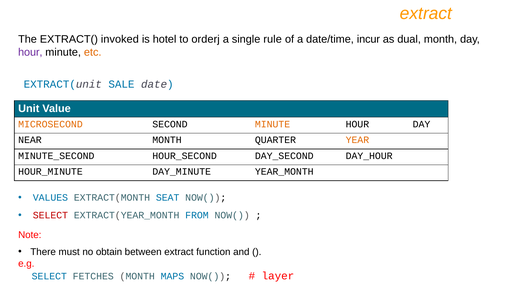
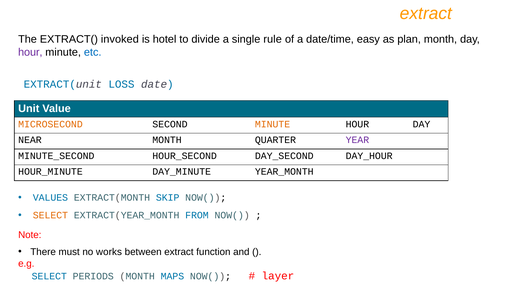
orderj: orderj -> divide (206, 39)
incur: incur -> easy (368, 39)
dual: dual -> plan (409, 39)
etc colour: orange -> blue (93, 52)
SALE: SALE -> LOSS (121, 84)
YEAR colour: orange -> purple (357, 140)
SEAT: SEAT -> SKIP (168, 198)
SELECT colour: red -> orange (50, 215)
obtain: obtain -> works (109, 252)
FETCHES: FETCHES -> PERIODS (93, 276)
